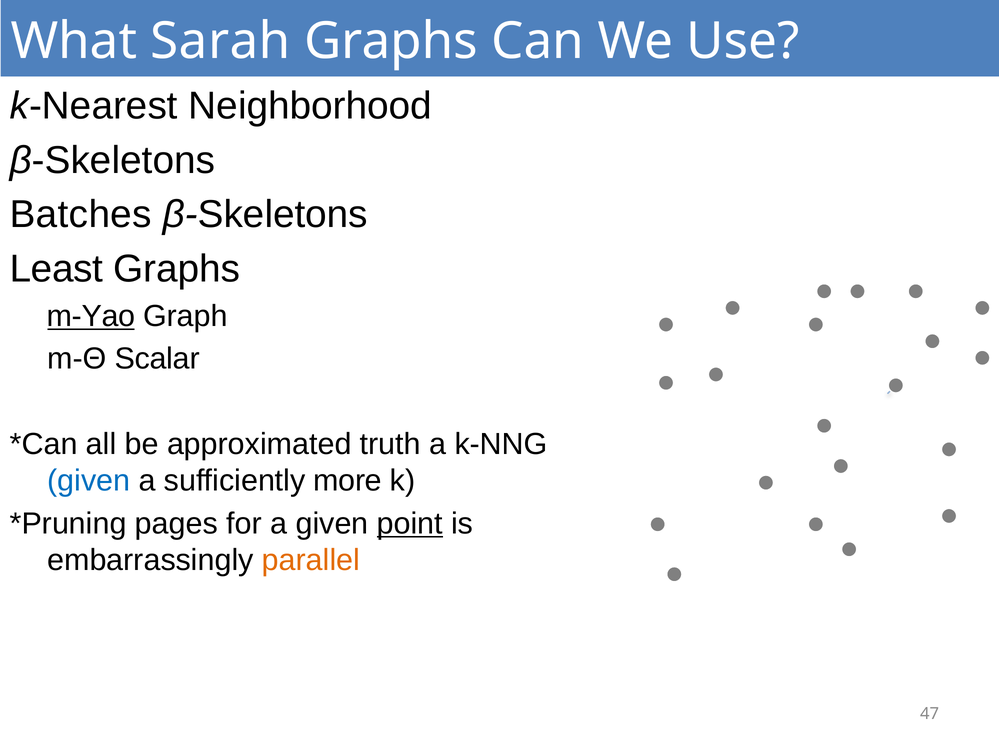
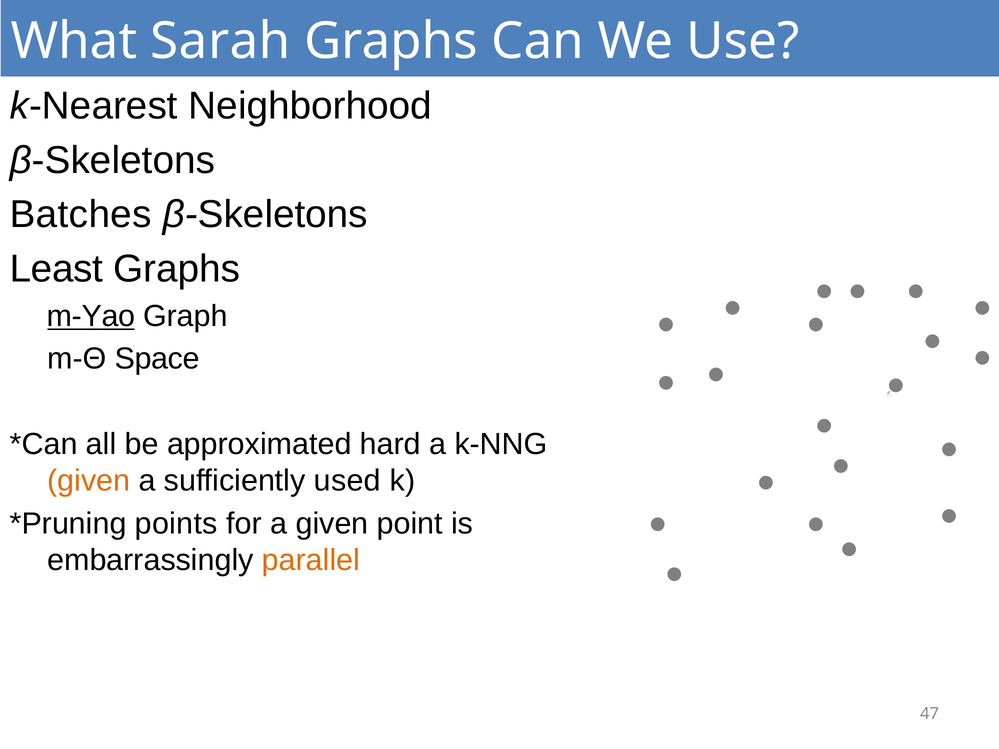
Scalar: Scalar -> Space (157, 359)
truth: truth -> hard (390, 444)
given colour: blue -> orange (89, 481)
more: more -> used (347, 481)
pages: pages -> points (176, 524)
point underline: present -> none (410, 524)
